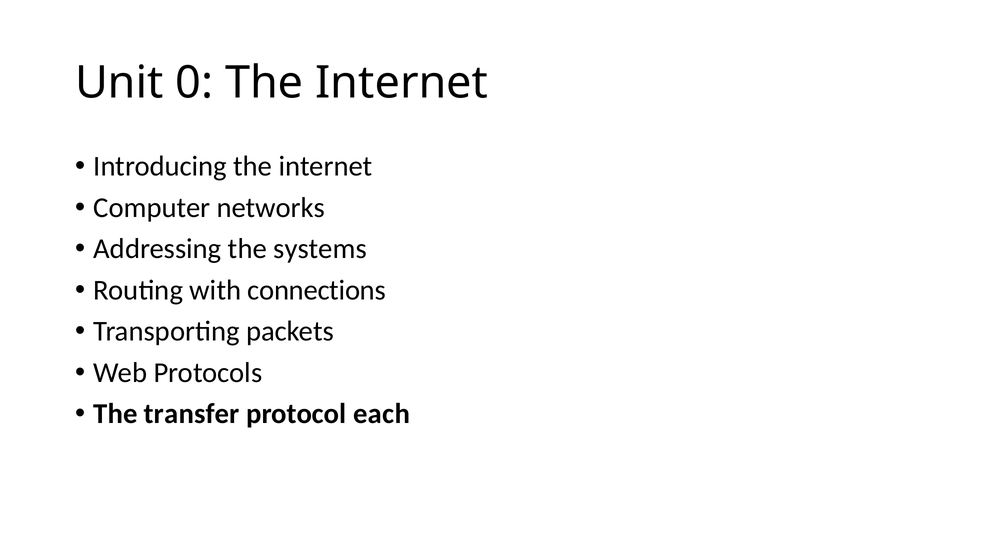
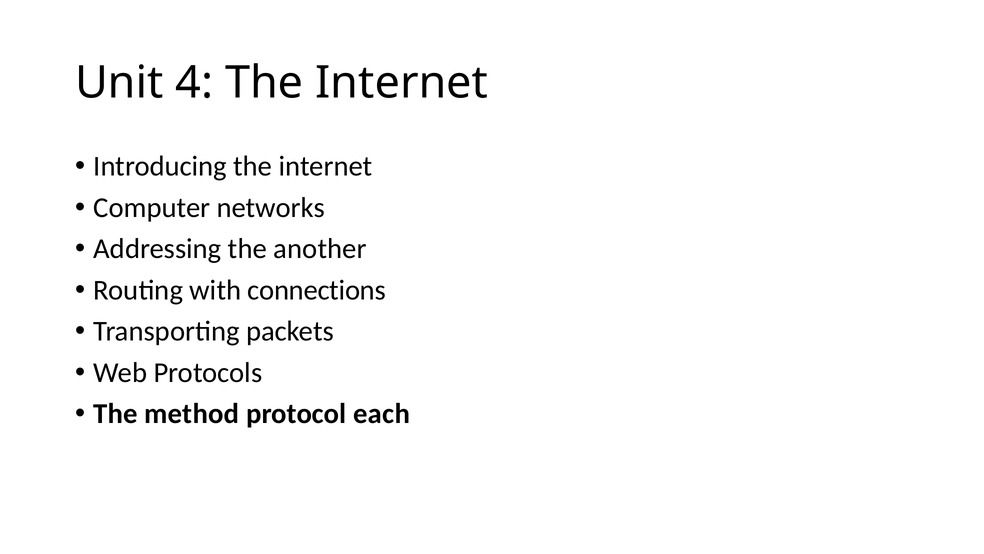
0: 0 -> 4 (194, 83)
systems: systems -> another (320, 249)
transfer: transfer -> method (192, 414)
